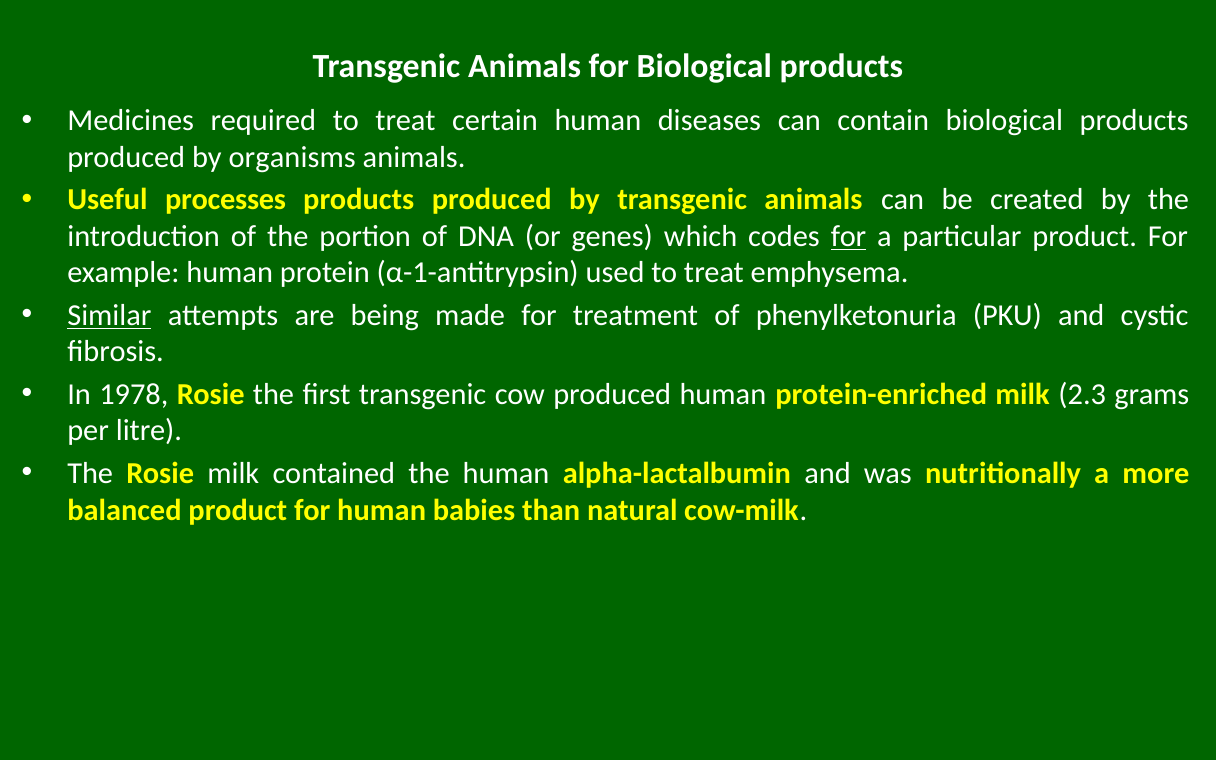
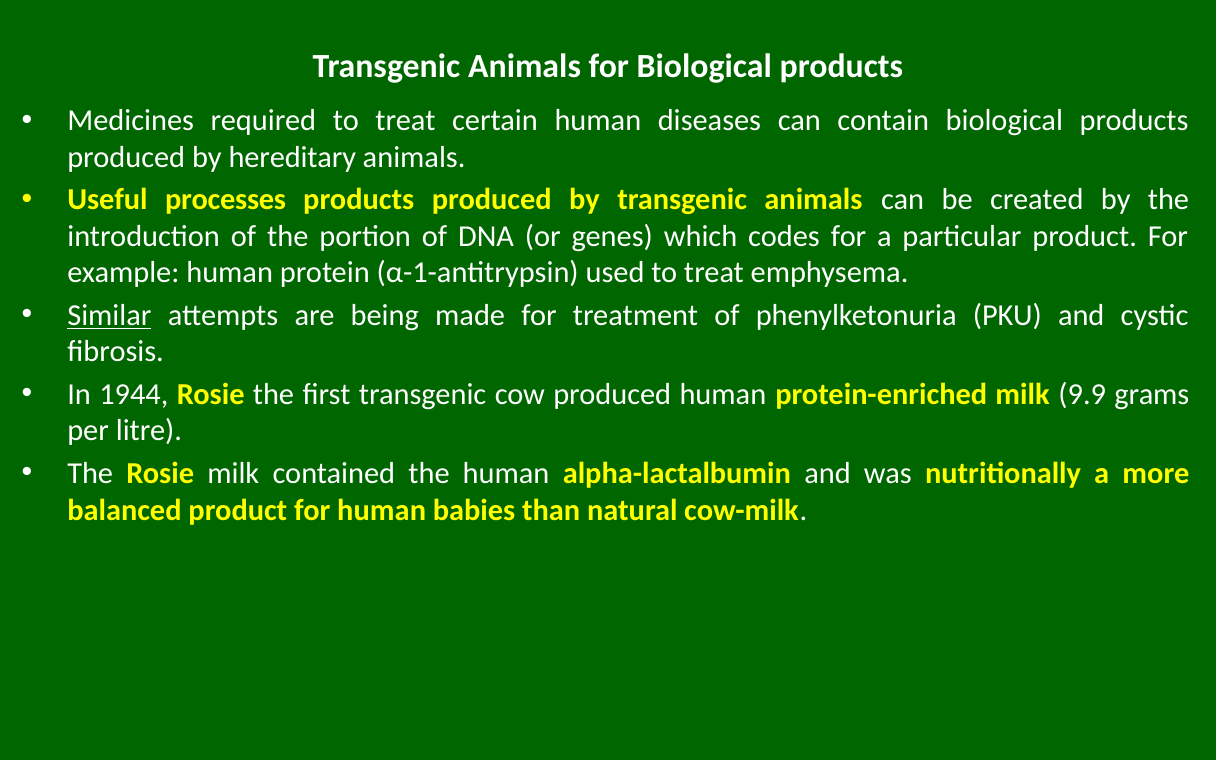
organisms: organisms -> hereditary (292, 157)
for underline: present -> none (849, 236)
1978: 1978 -> 1944 (134, 394)
2.3: 2.3 -> 9.9 (1082, 394)
